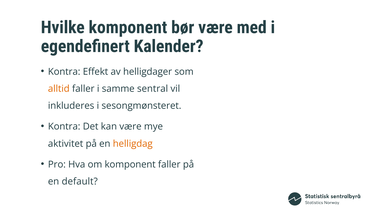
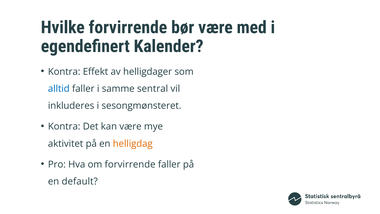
Hvilke komponent: komponent -> forvirrende (128, 27)
alltid colour: orange -> blue (59, 89)
om komponent: komponent -> forvirrende (130, 164)
